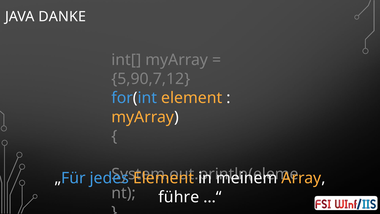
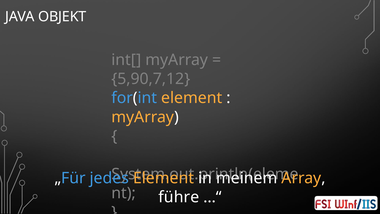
DANKE: DANKE -> OBJEKT (62, 17)
